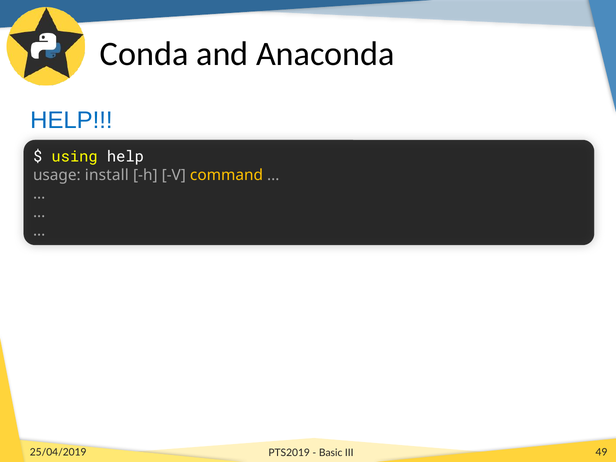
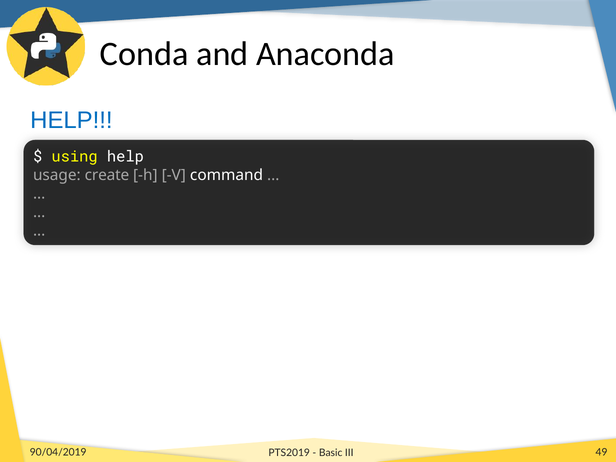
install: install -> create (107, 175)
command colour: yellow -> white (227, 175)
25/04/2019: 25/04/2019 -> 90/04/2019 (58, 452)
